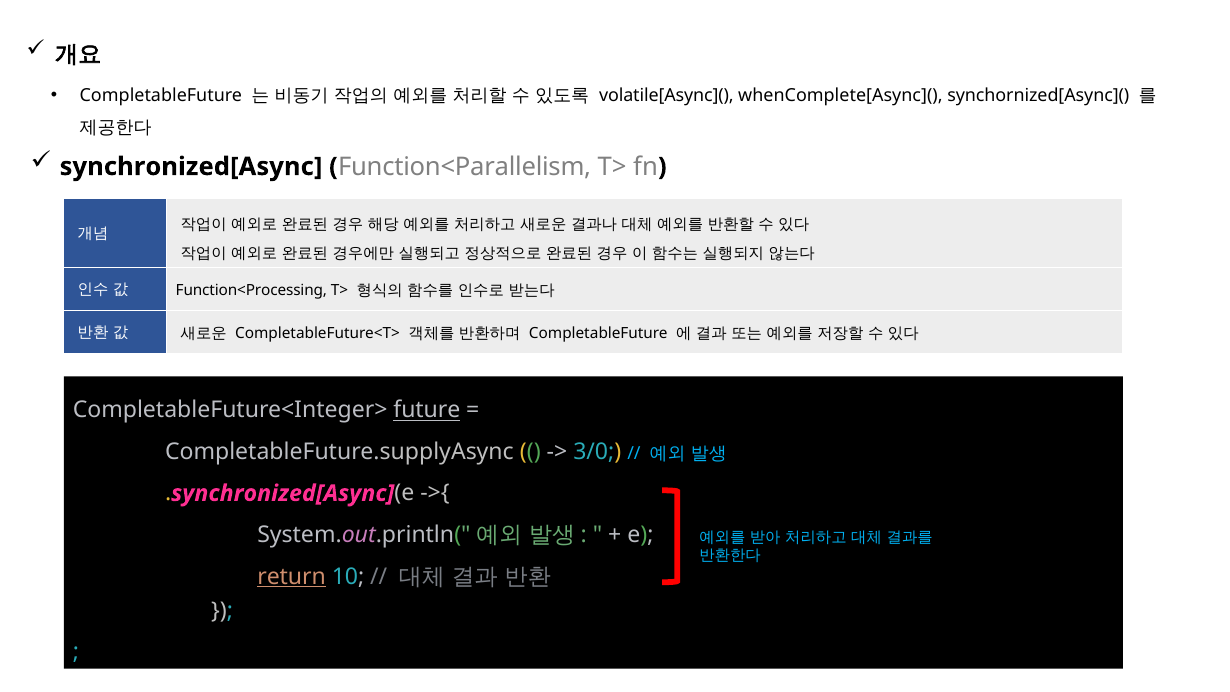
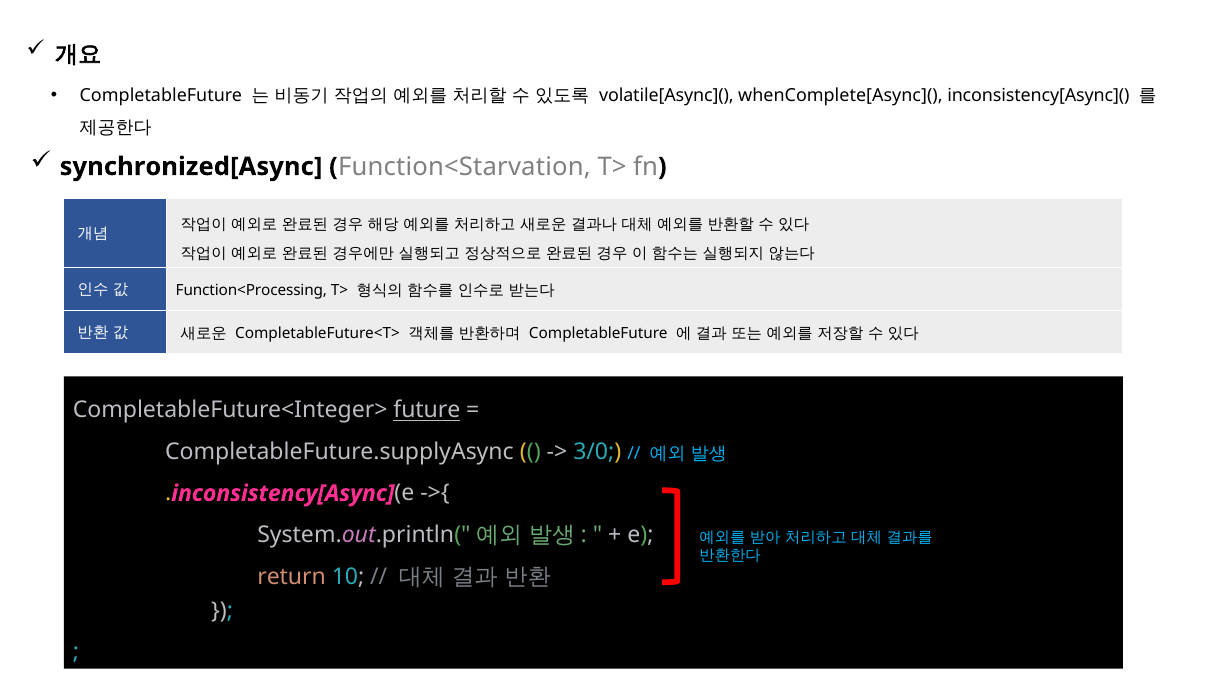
synchornized[Async](: synchornized[Async]( -> inconsistency[Async]( (1038, 96)
Function<Parallelism: Function<Parallelism -> Function<Starvation (464, 167)
synchronized[Async: synchronized[Async -> inconsistency[Async (283, 493)
return underline: present -> none (292, 576)
